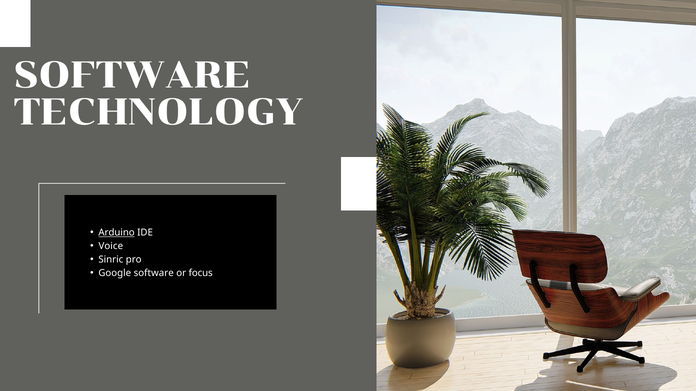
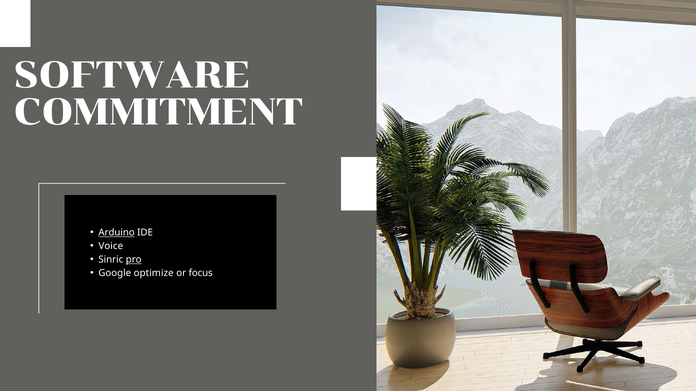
TECHNOLOGY: TECHNOLOGY -> COMMITMENT (158, 113)
pro underline: none -> present (134, 260)
Google software: software -> optimize (154, 274)
